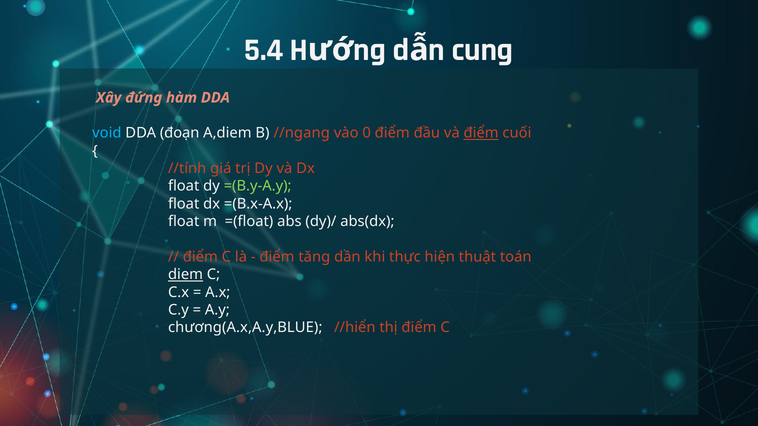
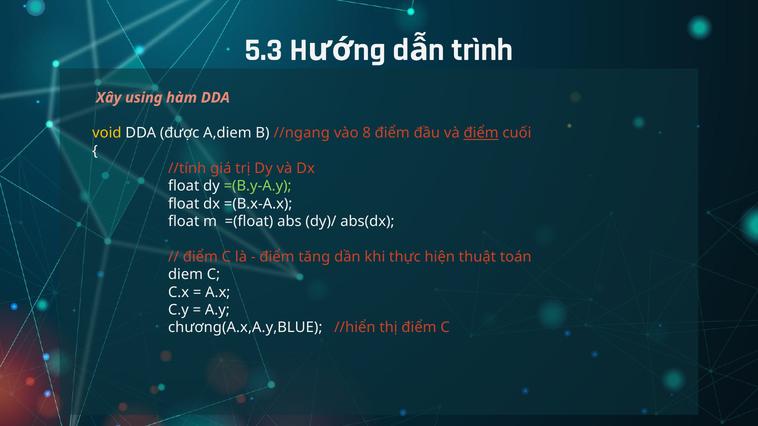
5.4: 5.4 -> 5.3 (264, 50)
cung: cung -> trình (483, 50)
đứng: đứng -> using (144, 98)
void colour: light blue -> yellow (107, 133)
đoạn: đoạn -> được (180, 133)
0: 0 -> 8 (367, 133)
diem underline: present -> none (186, 275)
